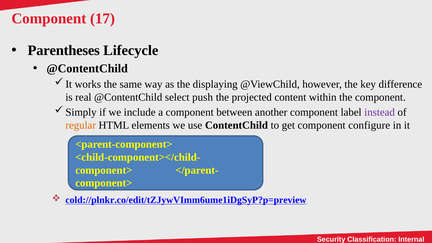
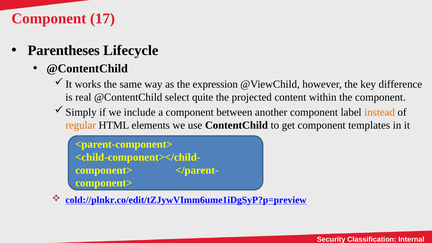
displaying: displaying -> expression (215, 84)
push: push -> quite (203, 97)
instead colour: purple -> orange (380, 112)
configure: configure -> templates (369, 125)
